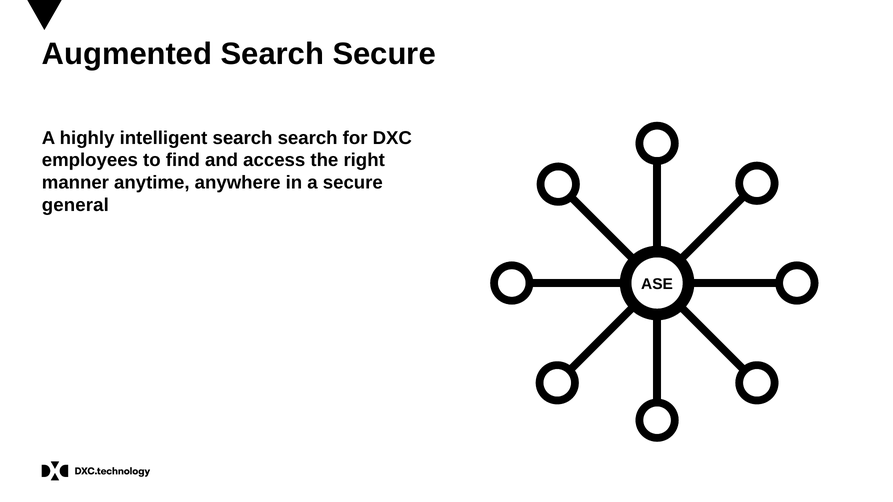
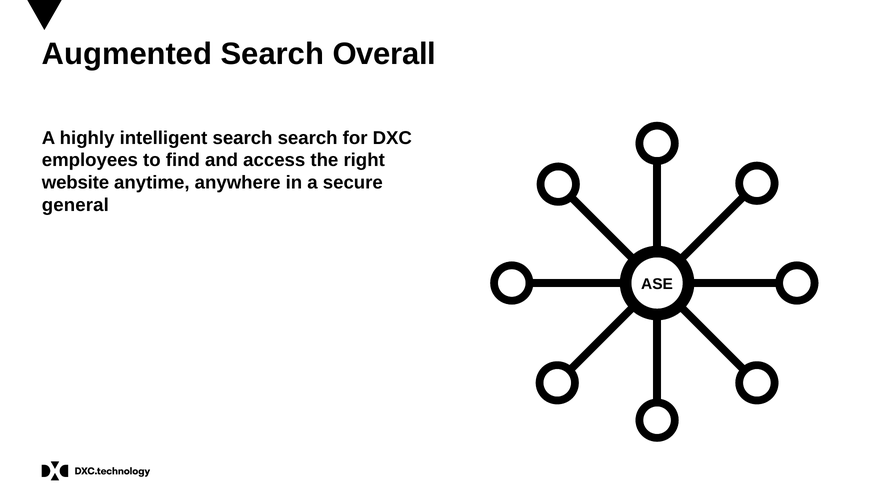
Search Secure: Secure -> Overall (384, 54)
manner: manner -> website (75, 183)
